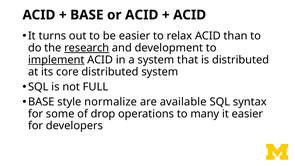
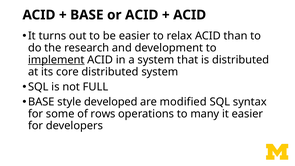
research underline: present -> none (87, 48)
normalize: normalize -> developed (111, 102)
available: available -> modified (183, 102)
drop: drop -> rows (103, 114)
